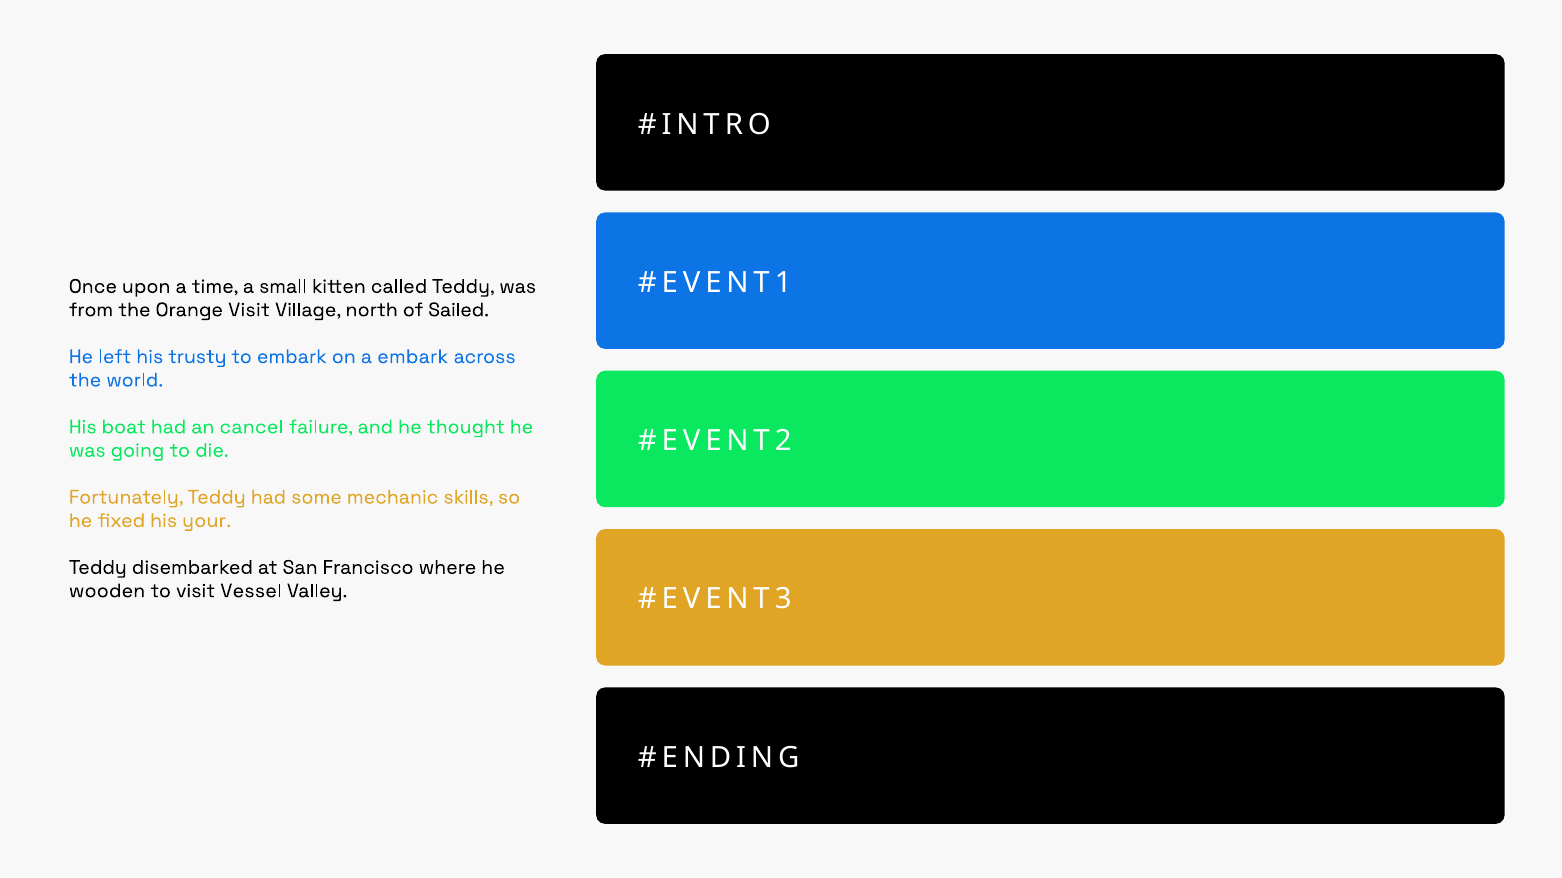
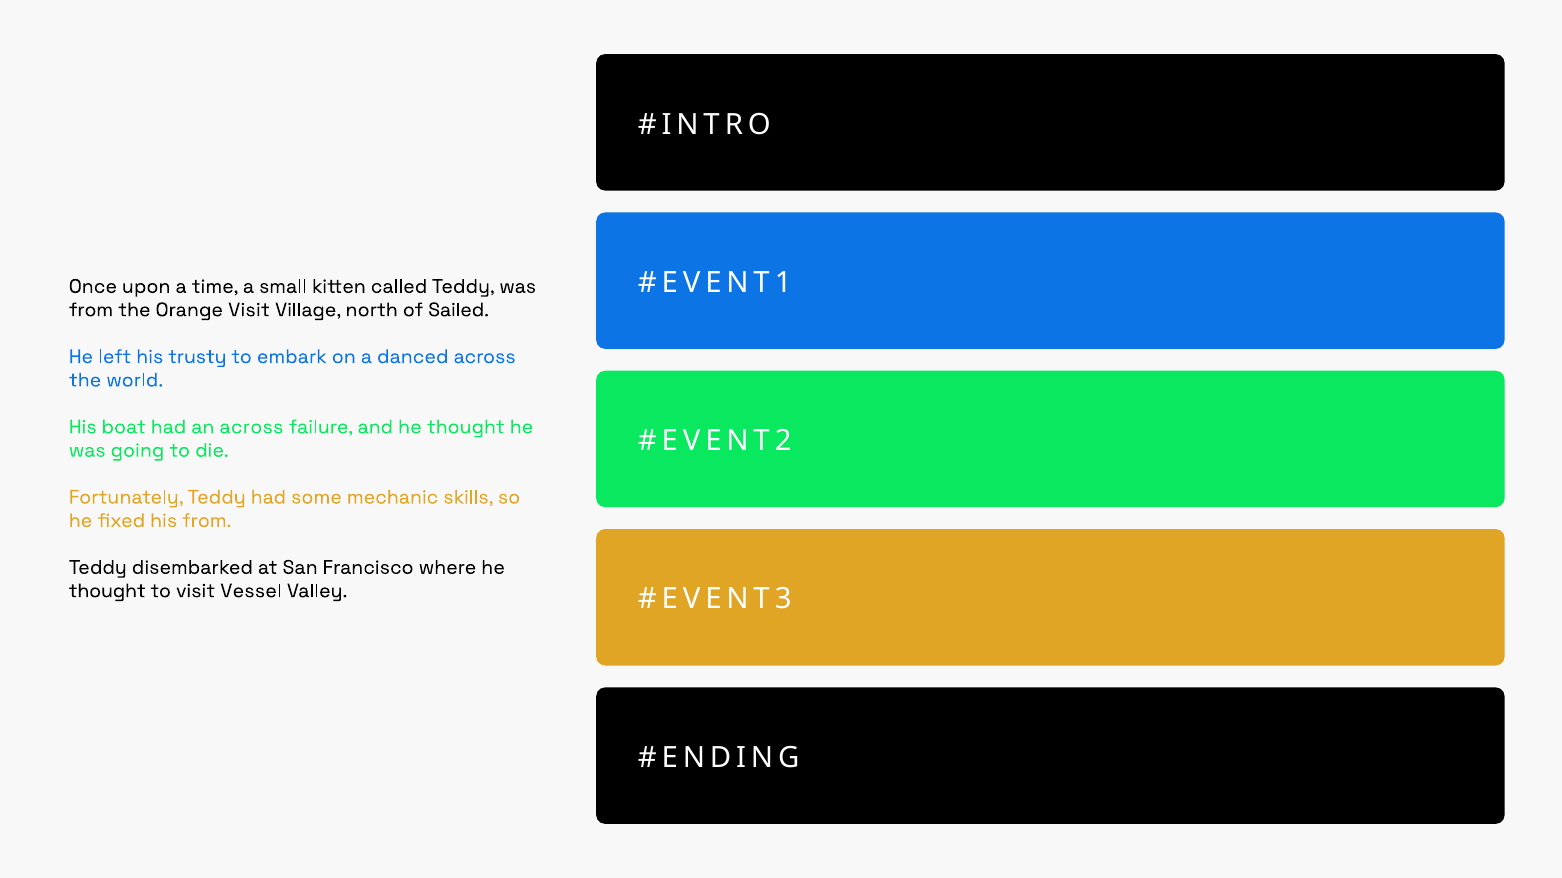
a embark: embark -> danced (413, 357)
an cancel: cancel -> across (251, 427)
his your: your -> from (207, 521)
wooden: wooden -> thought (107, 591)
